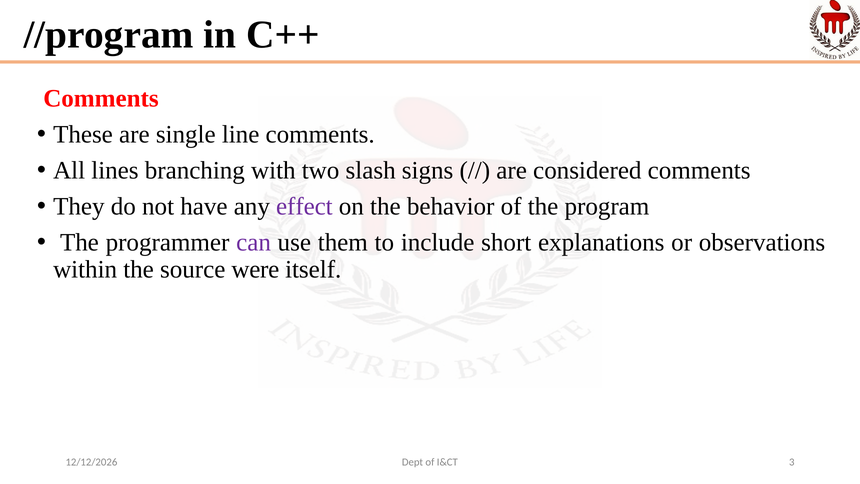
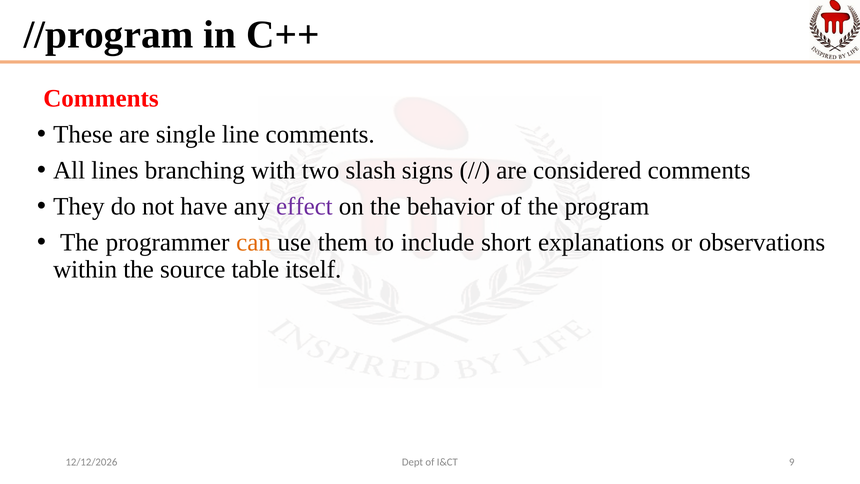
can colour: purple -> orange (254, 243)
were: were -> table (255, 270)
3: 3 -> 9 (792, 462)
